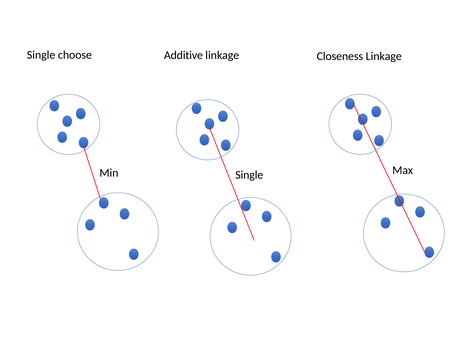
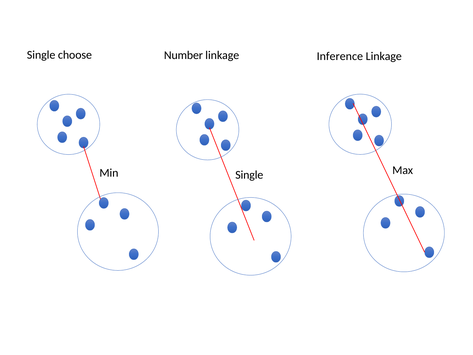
Additive: Additive -> Number (183, 55)
Closeness: Closeness -> Inference (340, 56)
